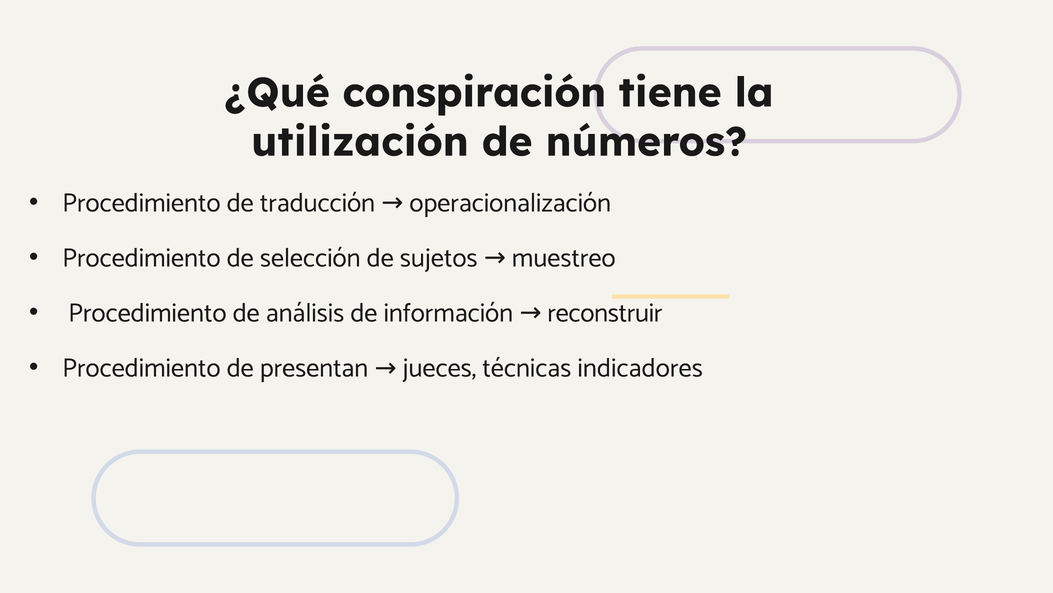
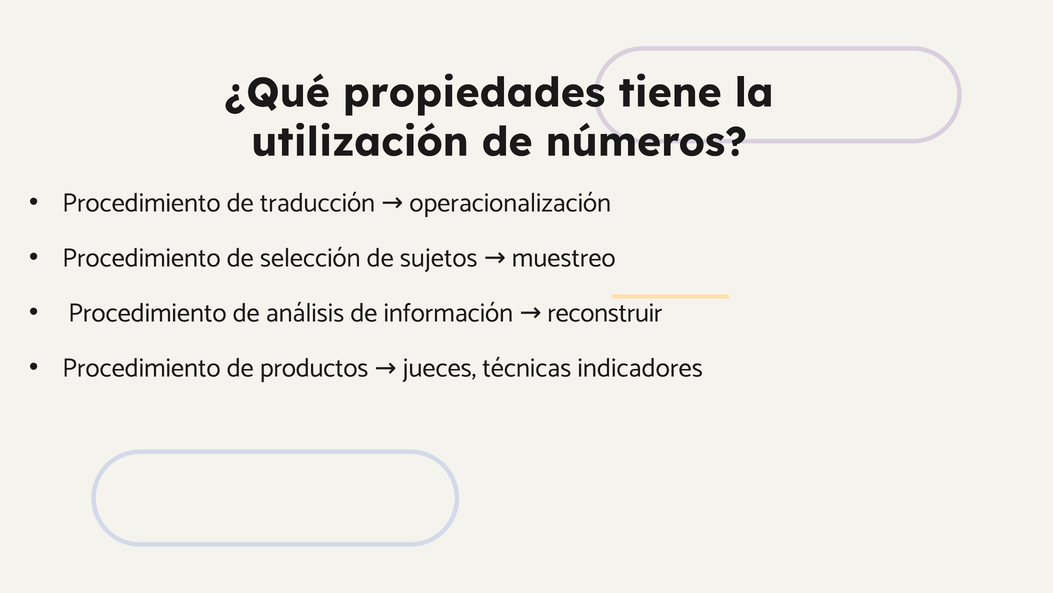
conspiración: conspiración -> propiedades (474, 93)
presentan: presentan -> productos (314, 367)
